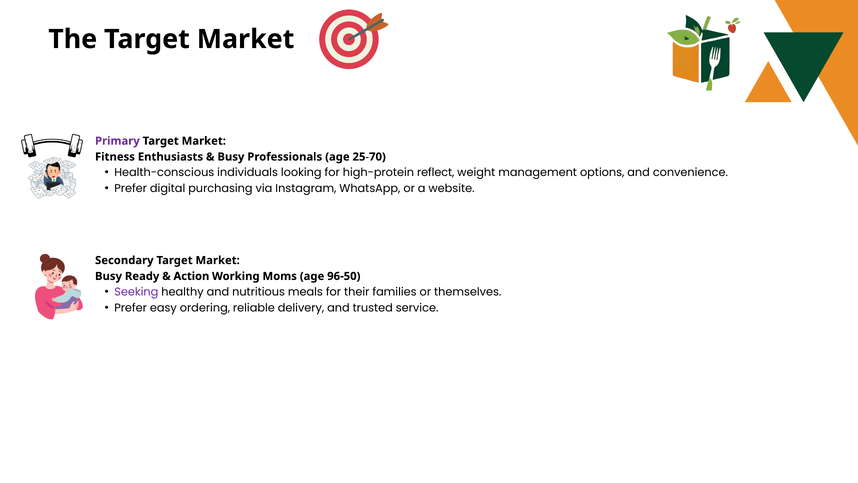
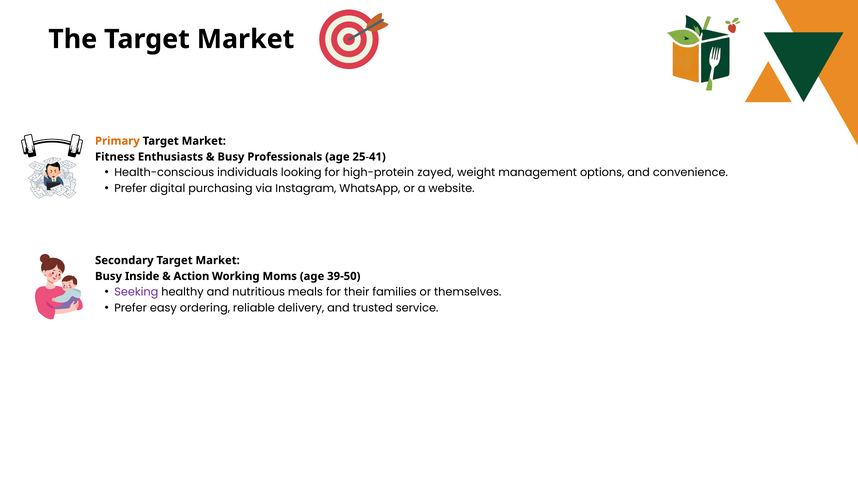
Primary colour: purple -> orange (117, 141)
25-70: 25-70 -> 25-41 (369, 157)
reflect: reflect -> zayed (436, 173)
Ready: Ready -> Inside (142, 276)
96-50: 96-50 -> 39-50 (344, 276)
